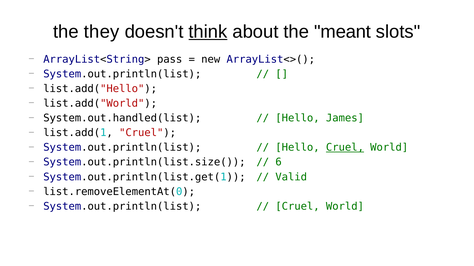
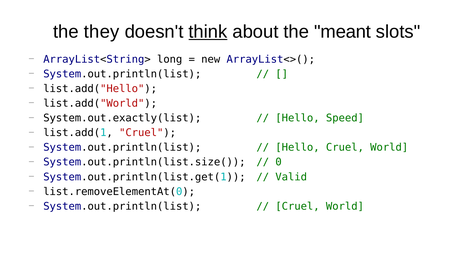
pass: pass -> long (170, 59)
System.out.handled(list: System.out.handled(list -> System.out.exactly(list (122, 118)
James: James -> Speed (345, 118)
Cruel underline: present -> none (345, 148)
6: 6 -> 0 (279, 163)
